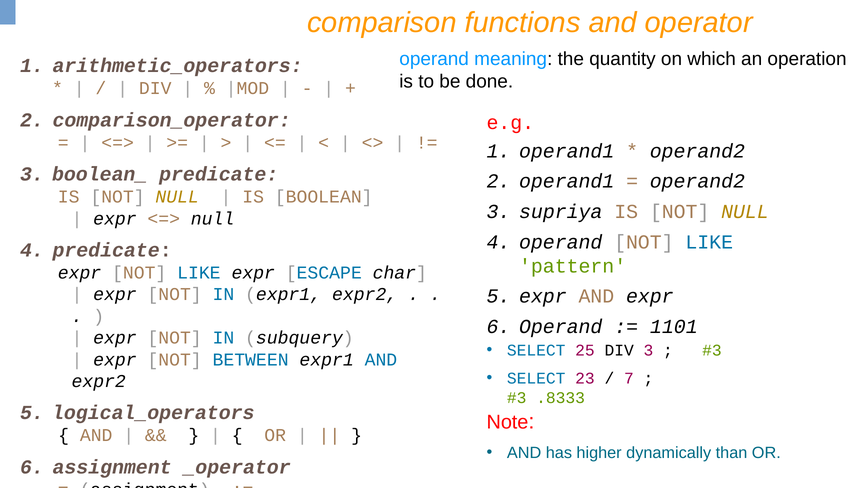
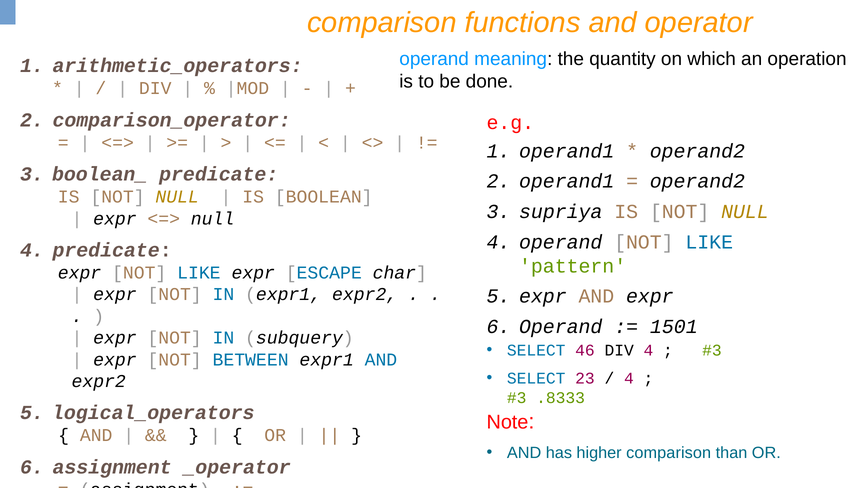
1101: 1101 -> 1501 (674, 327)
25: 25 -> 46 (585, 350)
DIV 3: 3 -> 4 (648, 350)
7: 7 -> 4 (629, 379)
higher dynamically: dynamically -> comparison (669, 453)
